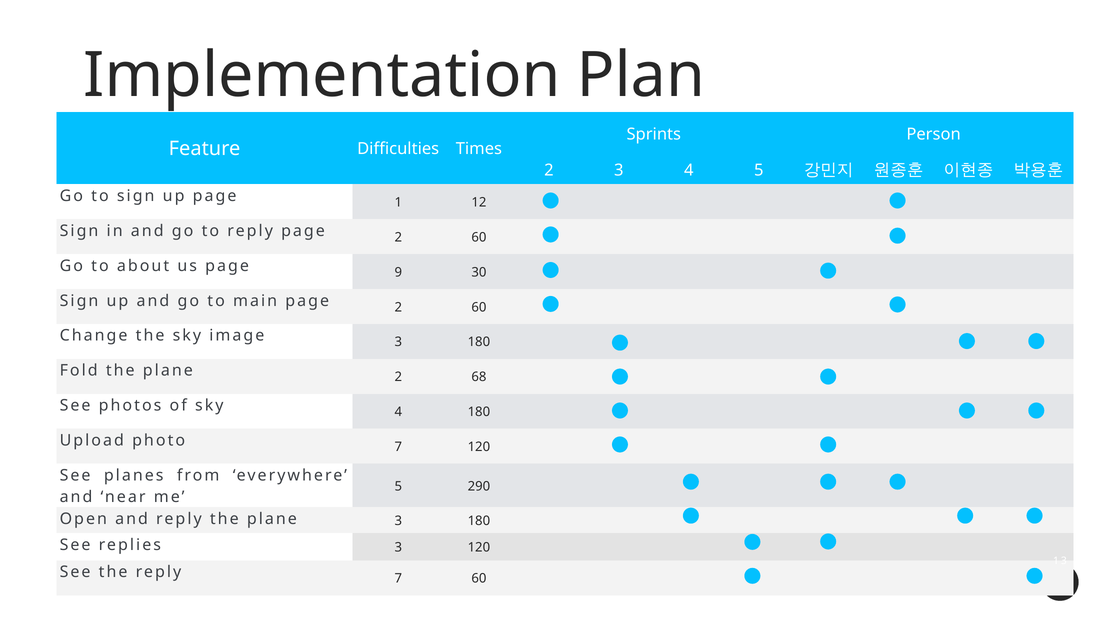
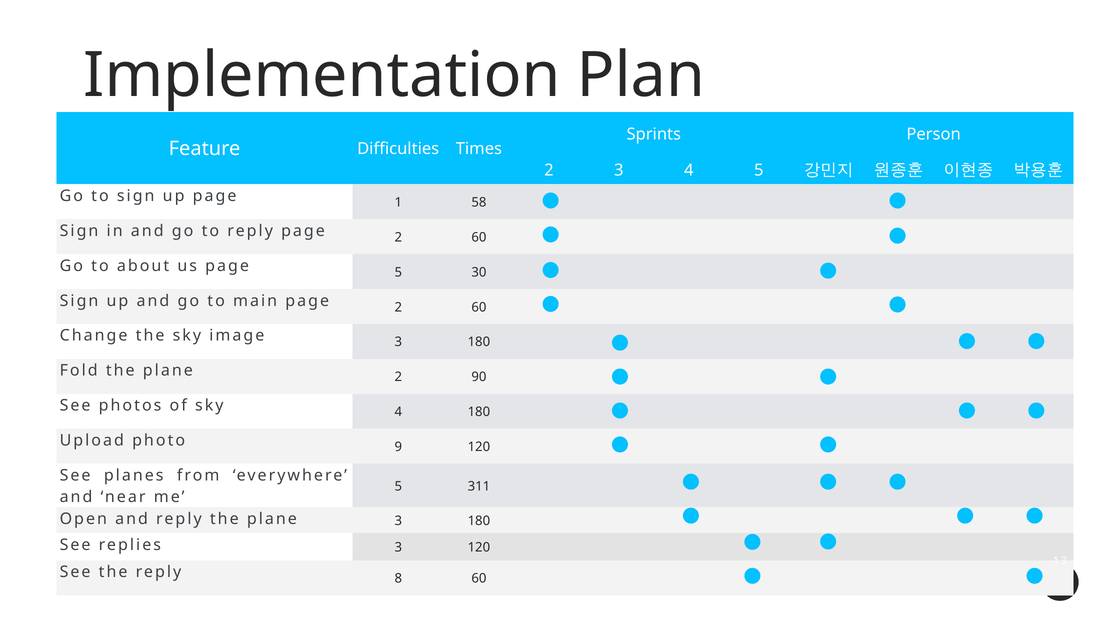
12: 12 -> 58 (479, 202)
page 9: 9 -> 5 (398, 272)
68: 68 -> 90 (479, 377)
photo 7: 7 -> 9 (398, 447)
290: 290 -> 311 (479, 486)
reply 7: 7 -> 8 (398, 579)
